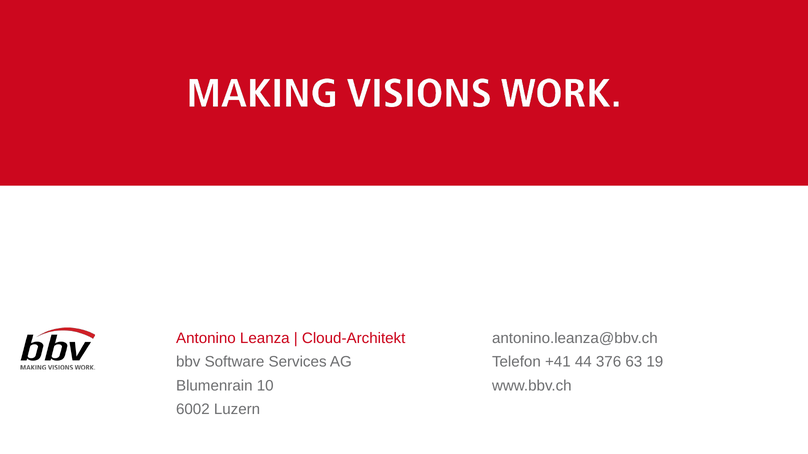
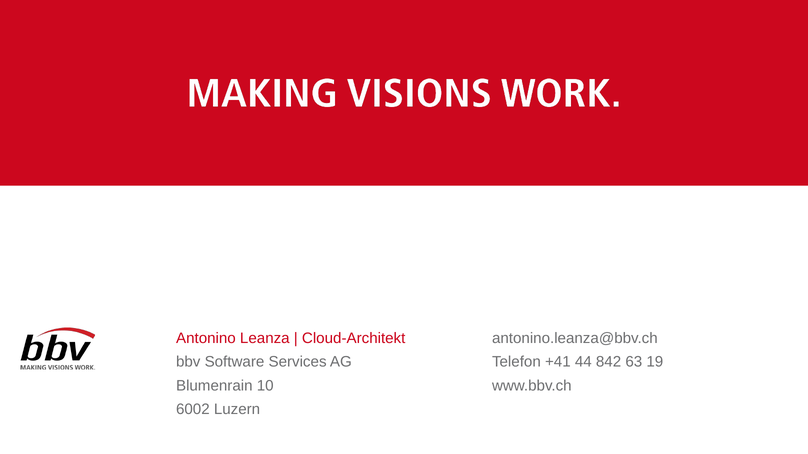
376: 376 -> 842 (609, 362)
